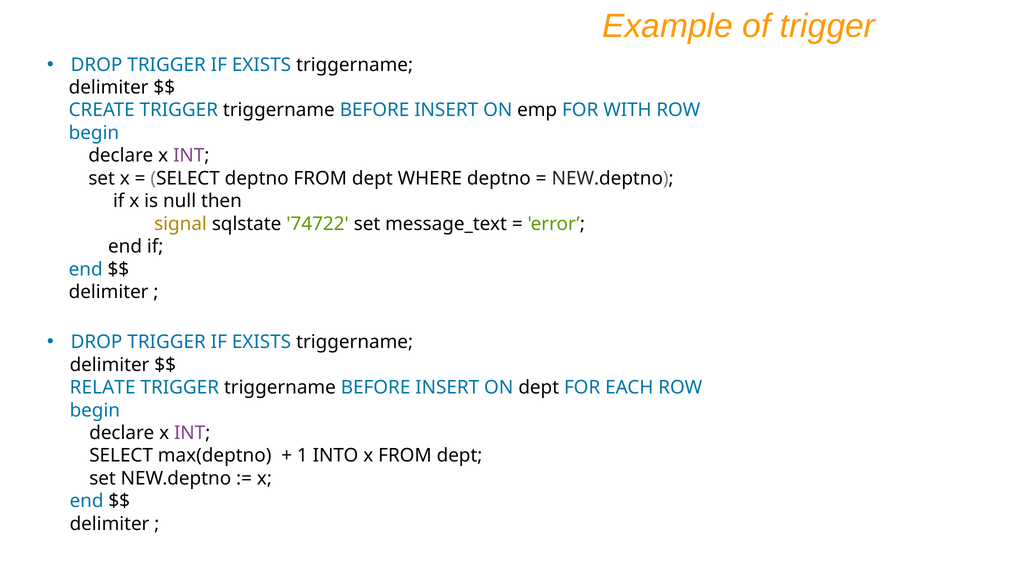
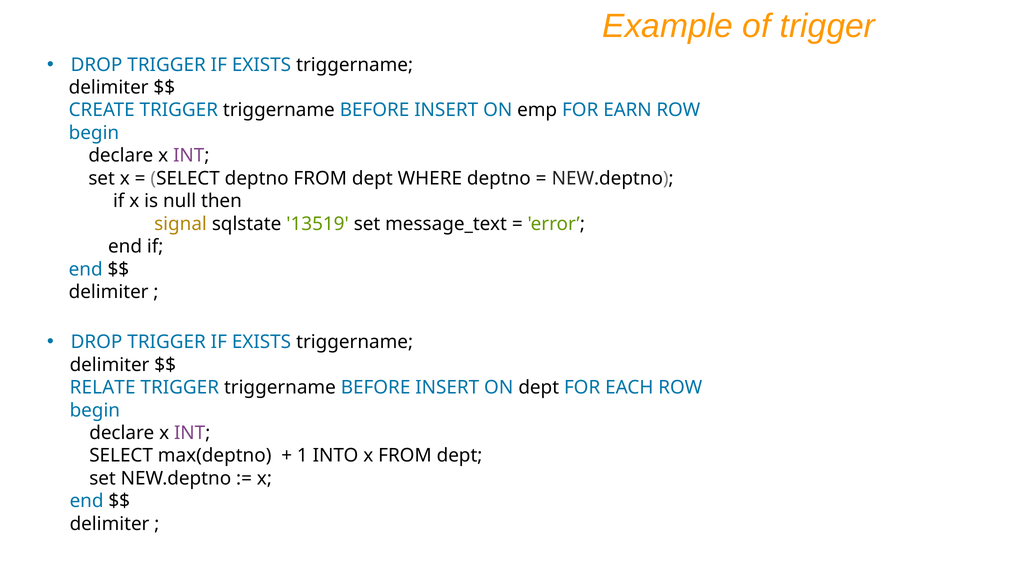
WITH: WITH -> EARN (627, 110)
74722: 74722 -> 13519 (318, 224)
